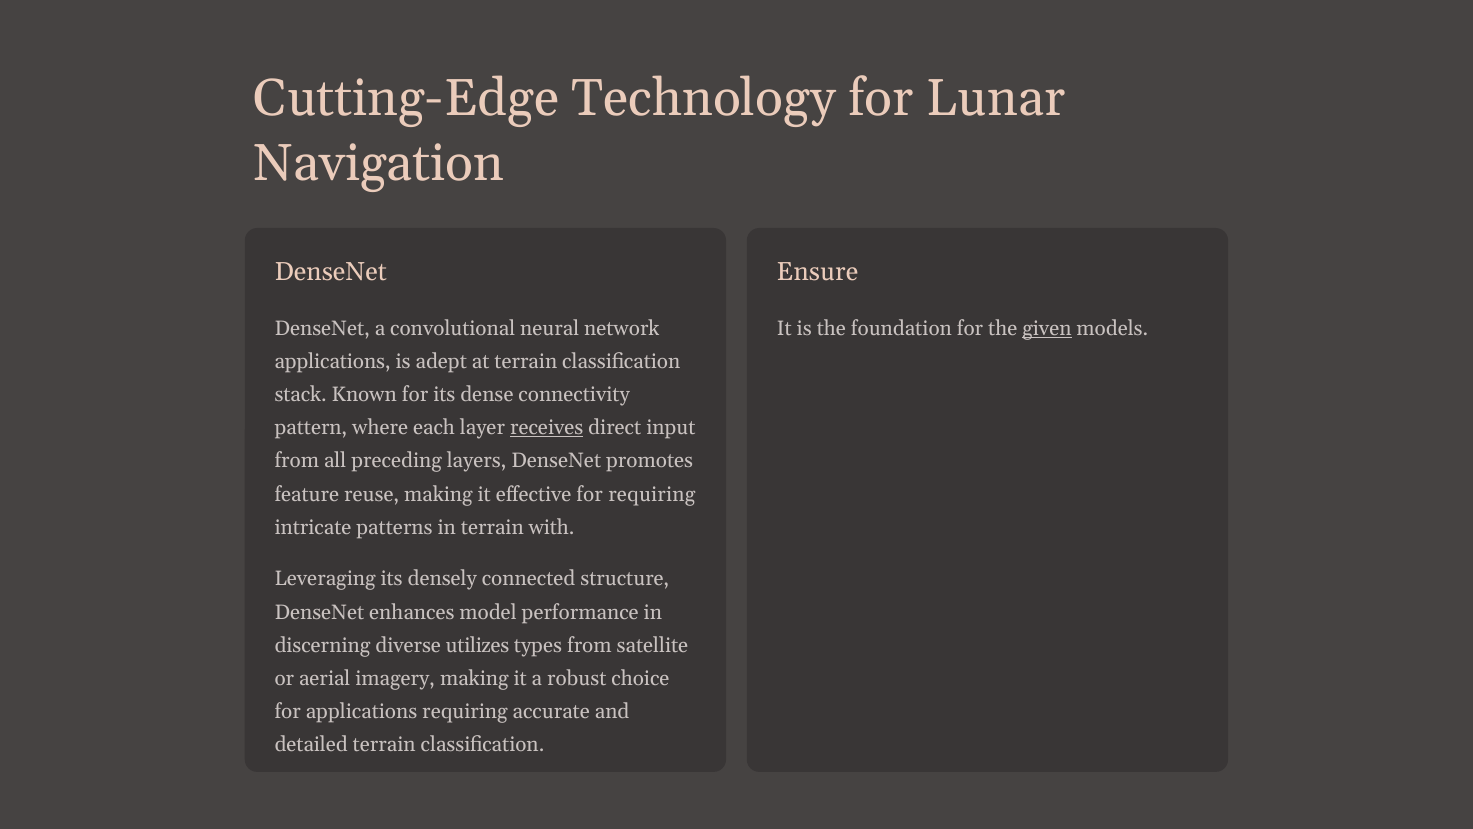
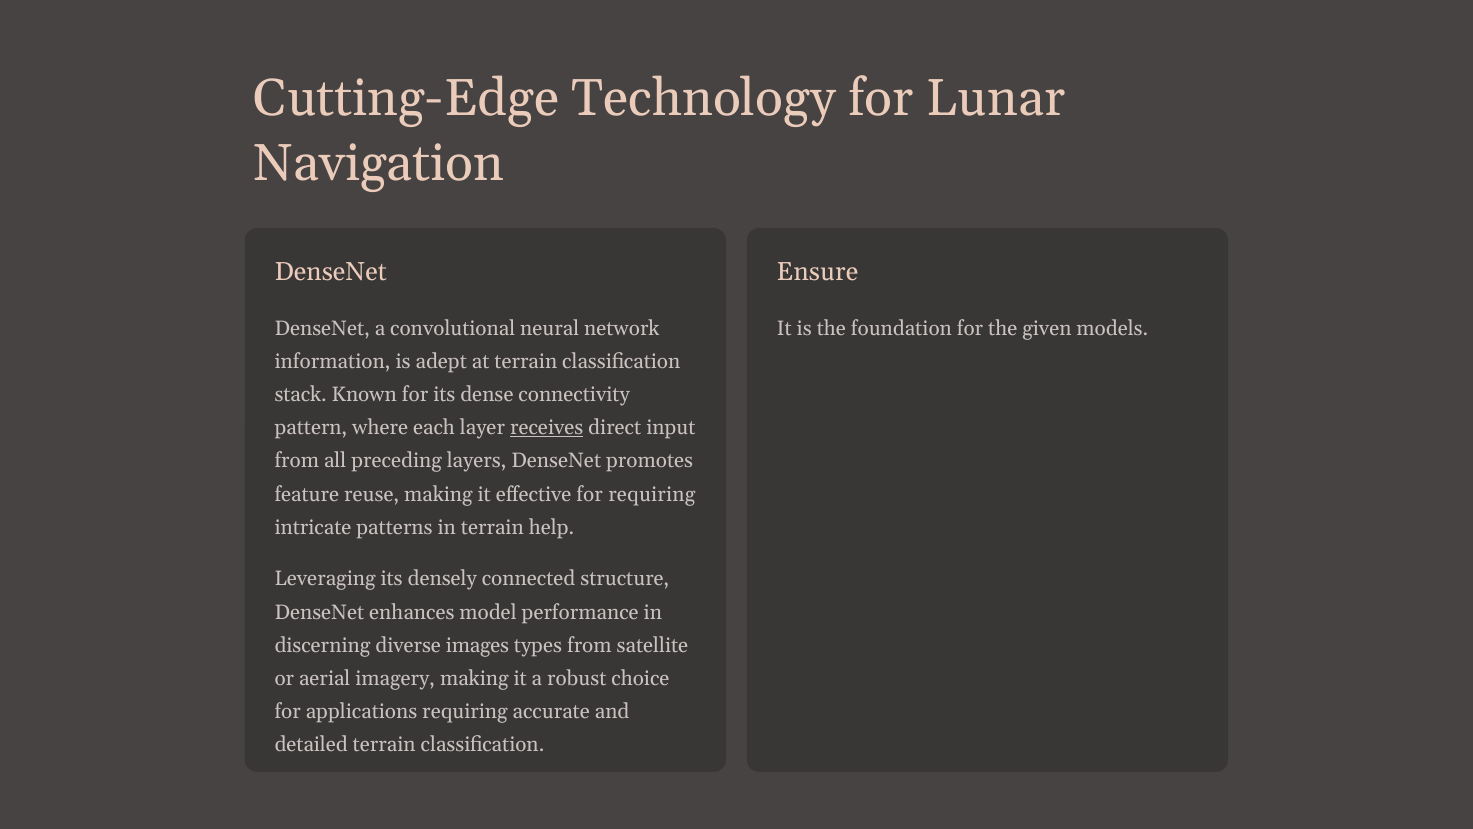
given underline: present -> none (1047, 328)
applications: applications -> information (333, 361)
with: with -> help (552, 527)
utilizes: utilizes -> images (478, 645)
